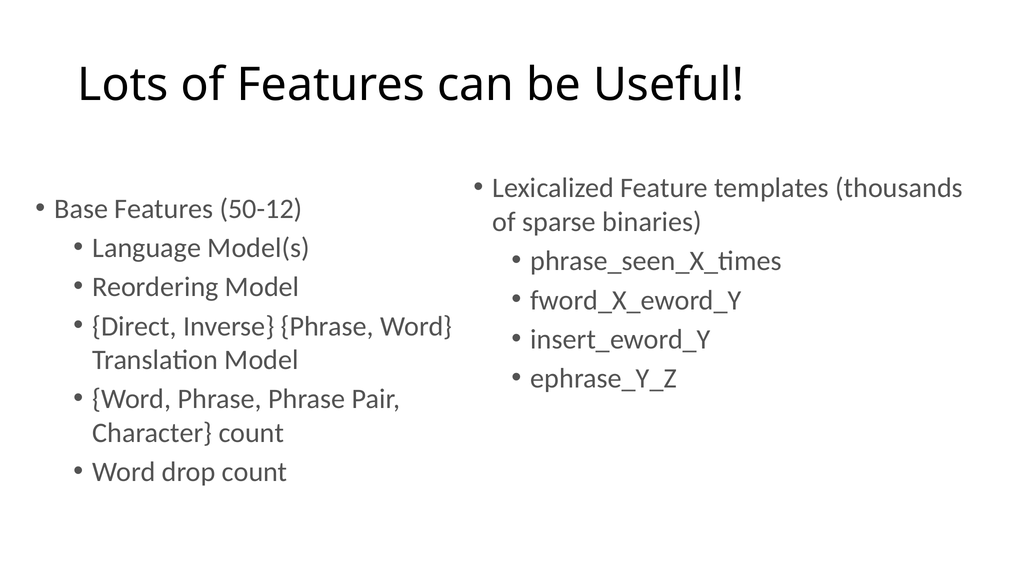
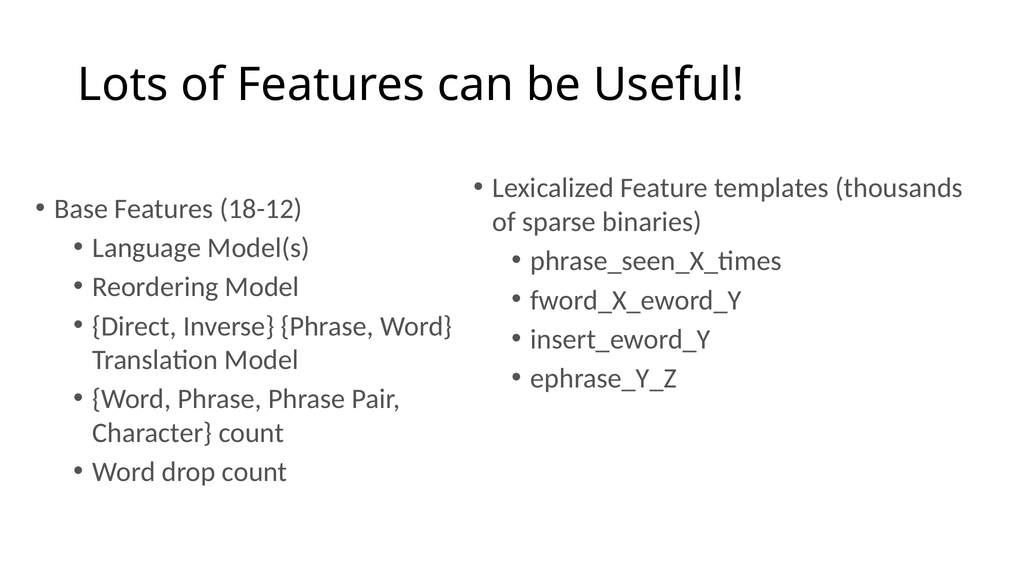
50-12: 50-12 -> 18-12 (261, 209)
